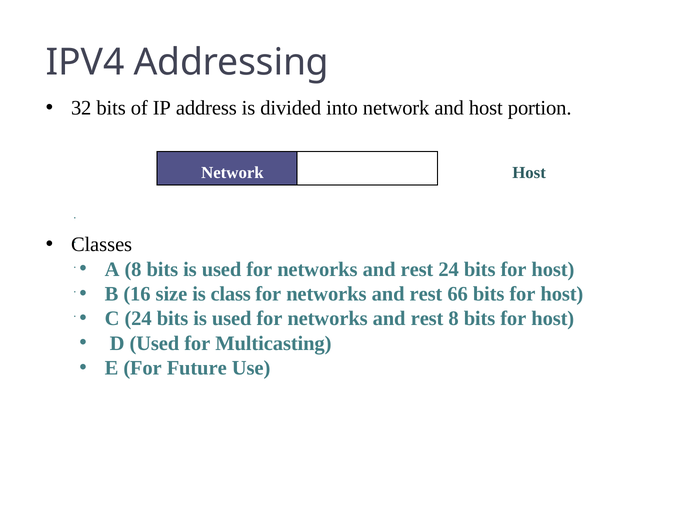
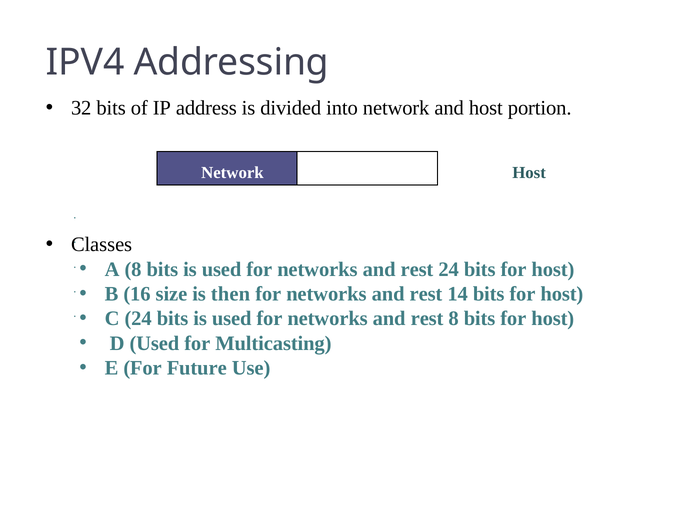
class: class -> then (230, 294)
66: 66 -> 14 (458, 294)
